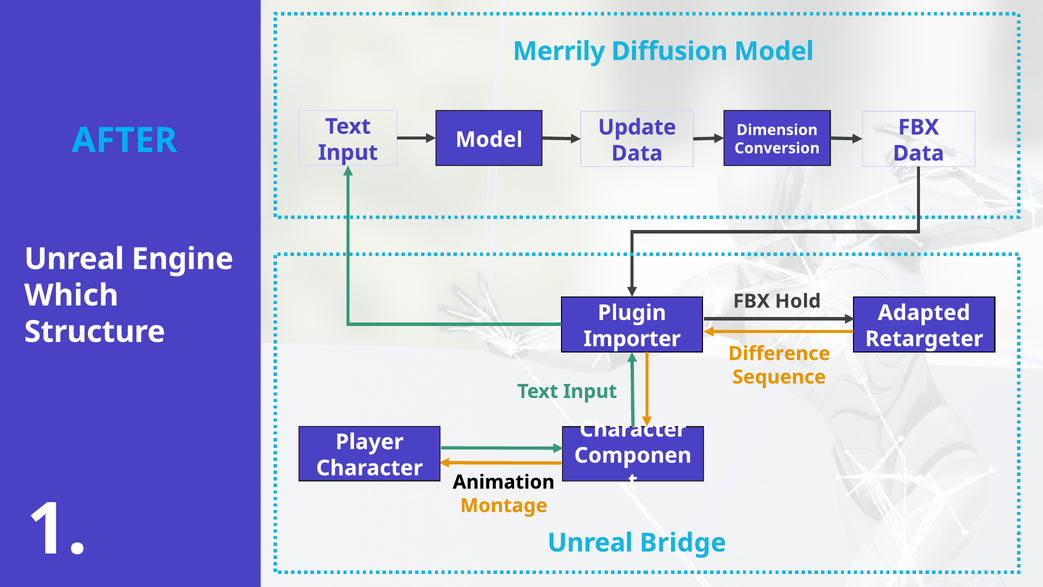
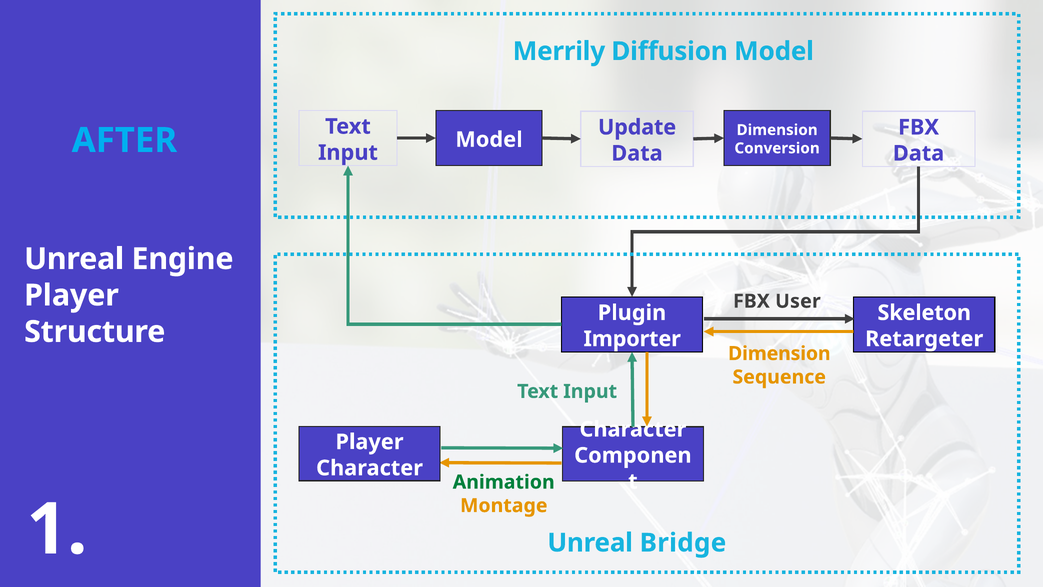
Which: Which -> Player (71, 295)
Hold: Hold -> User (798, 301)
Adapted: Adapted -> Skeleton (924, 313)
Difference: Difference -> Dimension (779, 353)
Animation colour: black -> green (504, 482)
